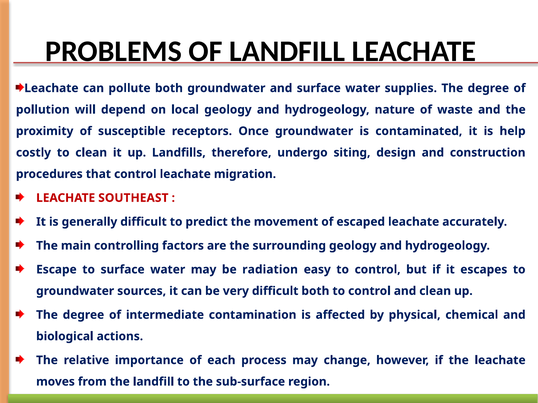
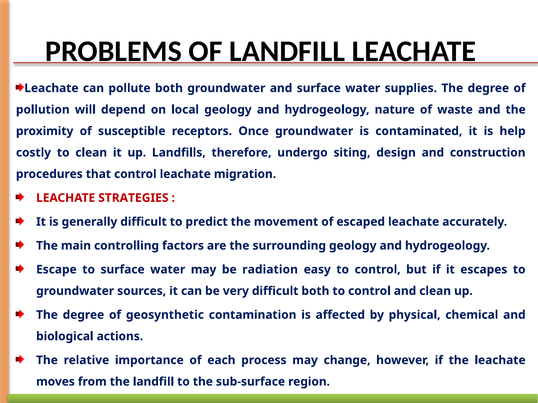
SOUTHEAST: SOUTHEAST -> STRATEGIES (133, 198)
intermediate: intermediate -> geosynthetic (165, 315)
